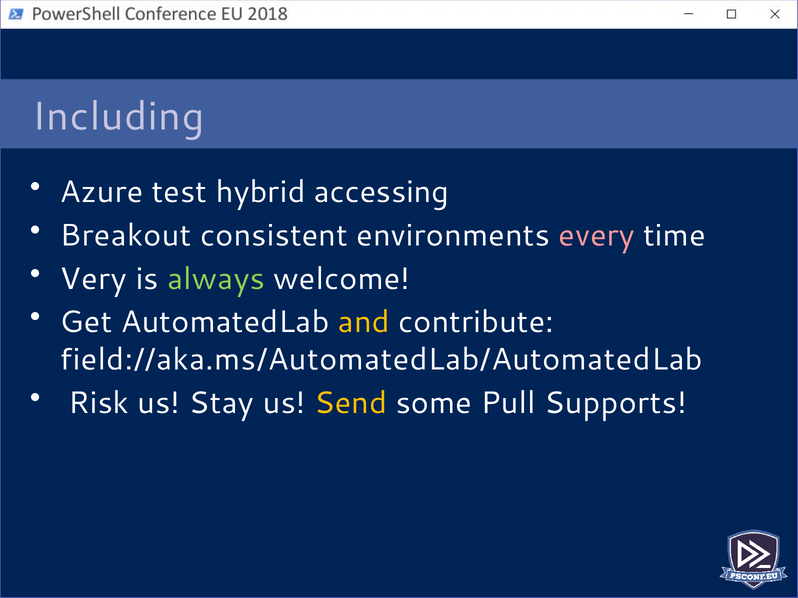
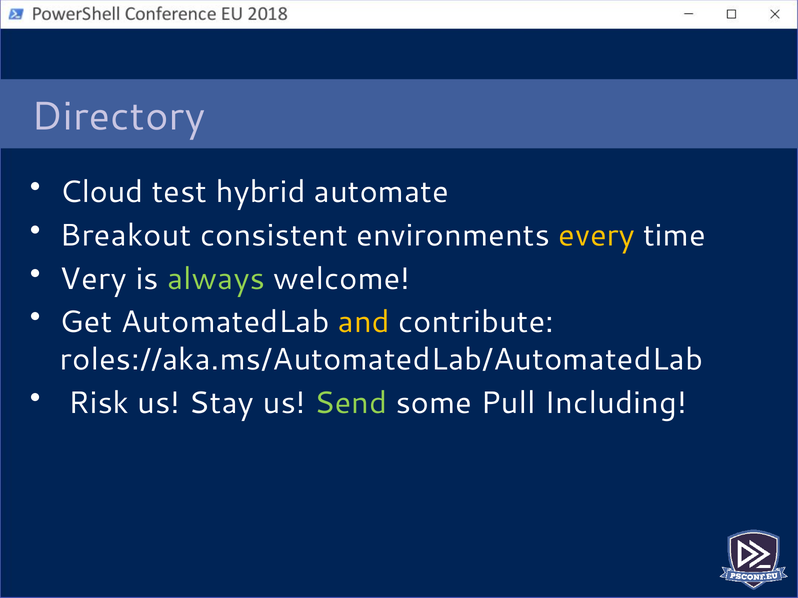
Including: Including -> Directory (118, 117)
Azure: Azure -> Cloud (102, 192)
accessing: accessing -> automate (381, 192)
every colour: pink -> yellow (597, 236)
field://aka.ms/AutomatedLab/AutomatedLab: field://aka.ms/AutomatedLab/AutomatedLab -> roles://aka.ms/AutomatedLab/AutomatedLab (381, 360)
Send colour: yellow -> light green (351, 403)
Supports: Supports -> Including (616, 403)
